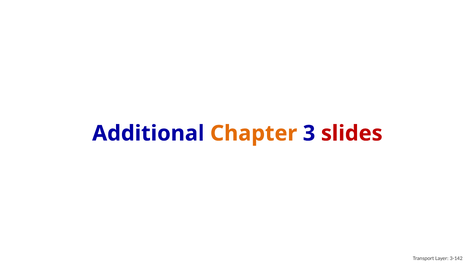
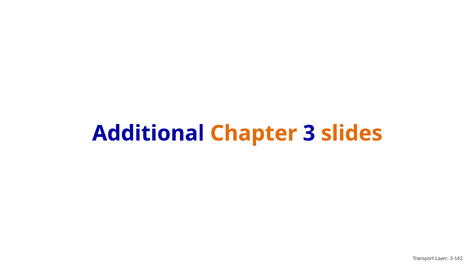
slides colour: red -> orange (352, 133)
